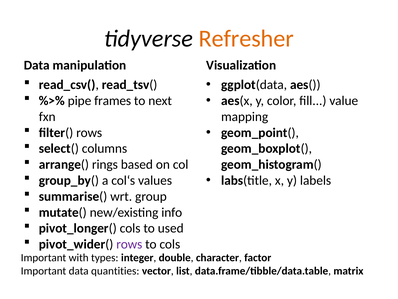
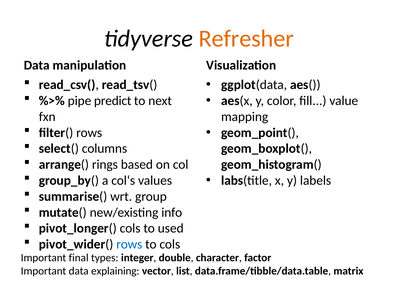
frames: frames -> predict (113, 101)
rows colour: purple -> blue (129, 244)
with: with -> final (79, 257)
quantities: quantities -> explaining (115, 270)
